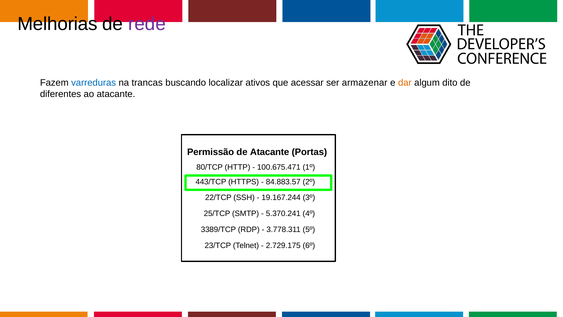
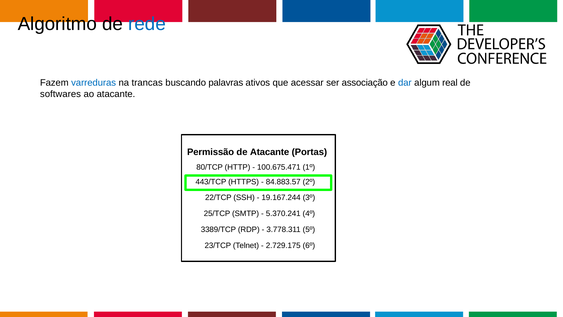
Melhorias: Melhorias -> Algoritmo (57, 24)
rede colour: purple -> blue (147, 24)
localizar: localizar -> palavras (226, 83)
armazenar: armazenar -> associação (365, 83)
dar colour: orange -> blue (405, 83)
dito: dito -> real (450, 83)
diferentes: diferentes -> softwares (60, 94)
